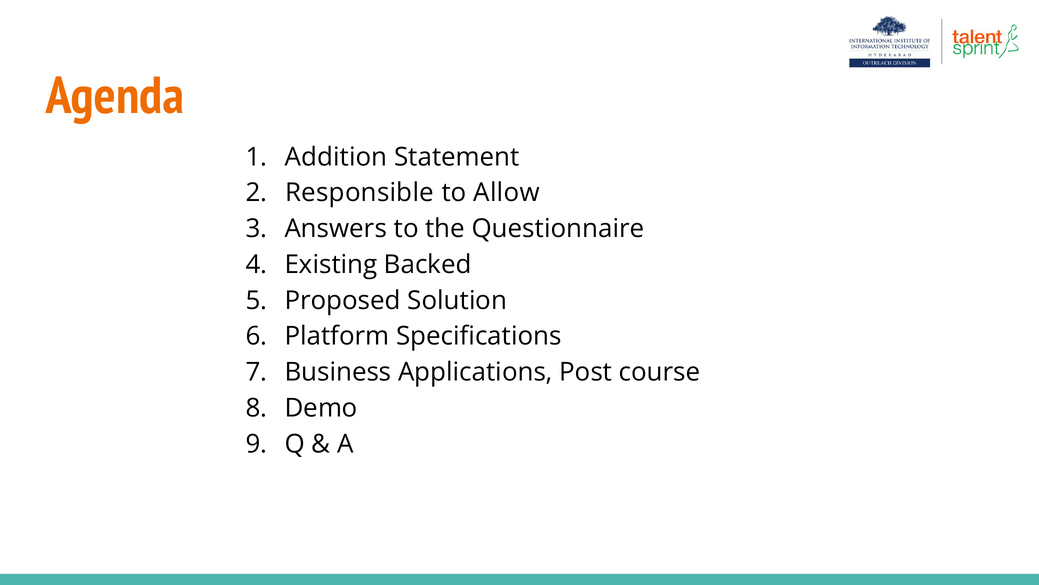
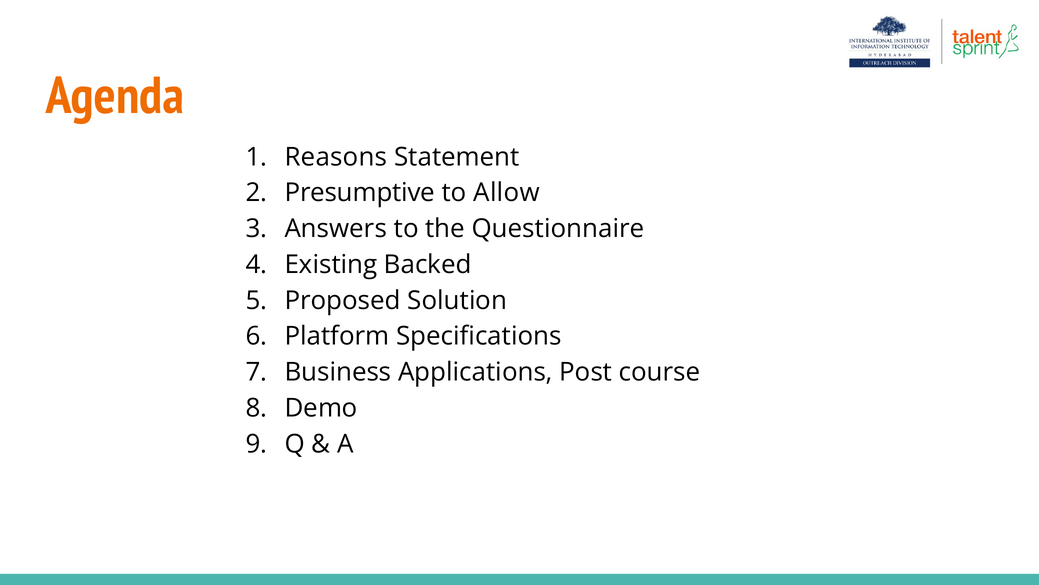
Addition: Addition -> Reasons (336, 157)
Responsible: Responsible -> Presumptive (360, 193)
